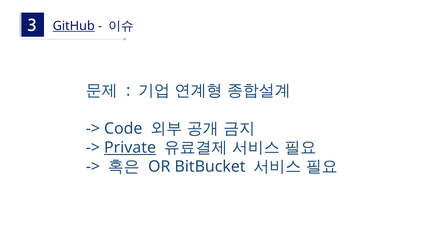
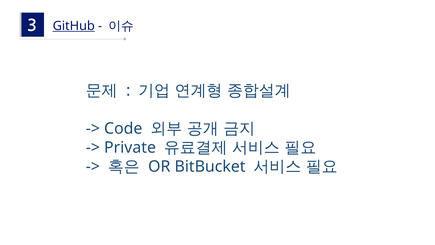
Private underline: present -> none (130, 147)
